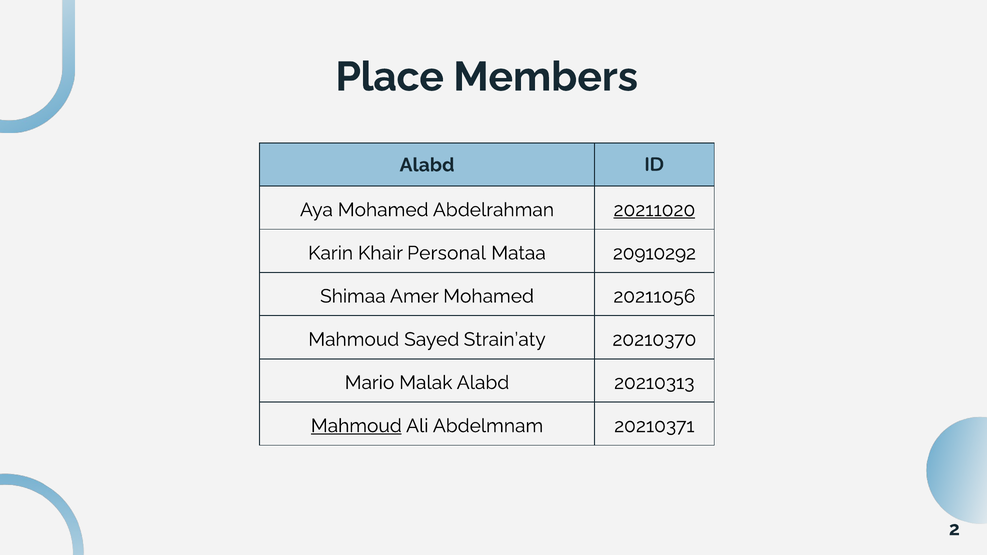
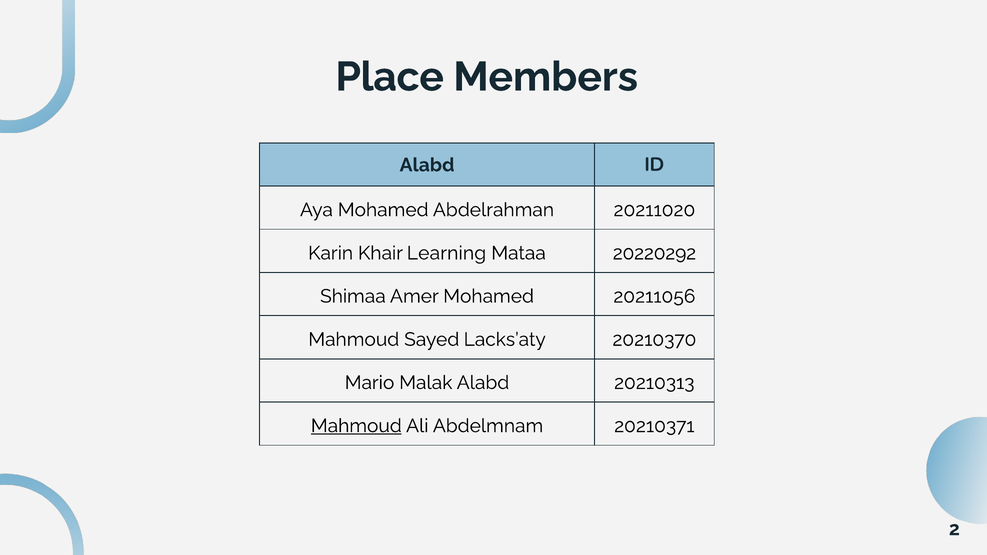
20211020 underline: present -> none (654, 210)
Personal: Personal -> Learning (446, 253)
20910292: 20910292 -> 20220292 (654, 253)
Strain’aty: Strain’aty -> Lacks’aty (505, 340)
